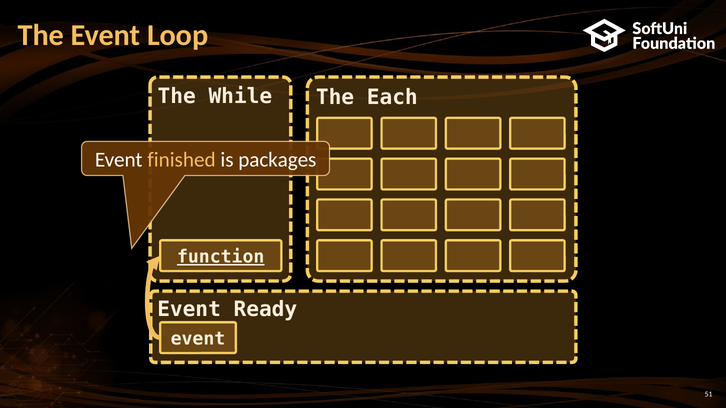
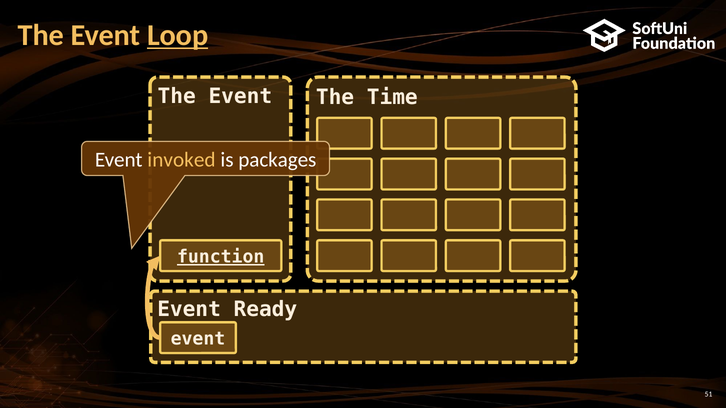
Loop underline: none -> present (178, 35)
While: While -> Event (240, 96)
Each: Each -> Time (392, 97)
finished: finished -> invoked (181, 160)
